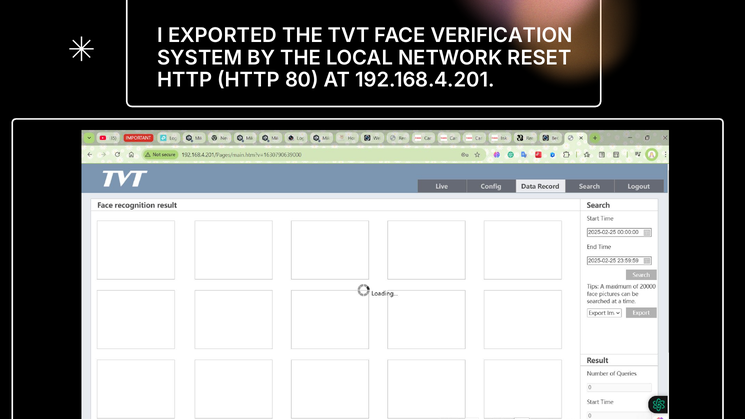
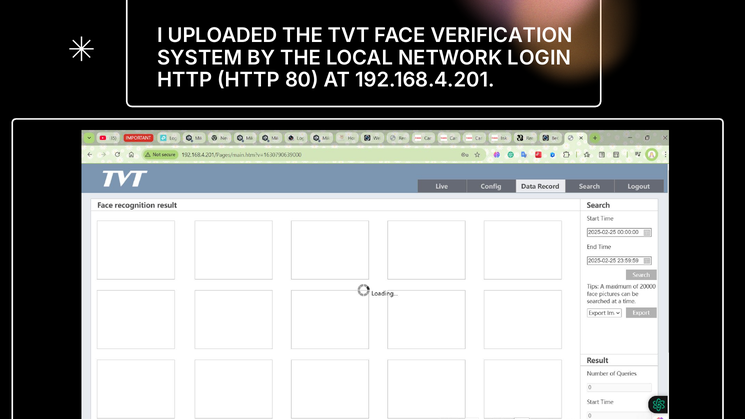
EXPORTED: EXPORTED -> UPLOADED (223, 36)
RESET: RESET -> LOGIN (539, 58)
